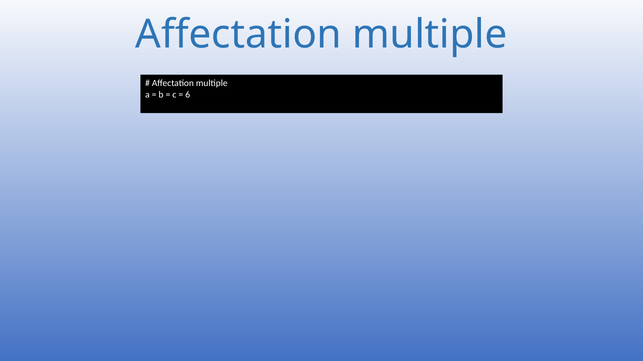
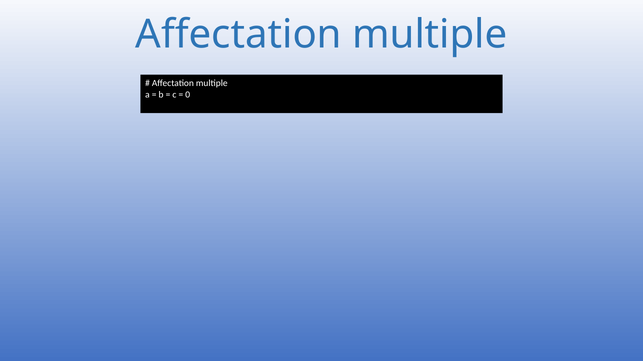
6: 6 -> 0 (188, 95)
